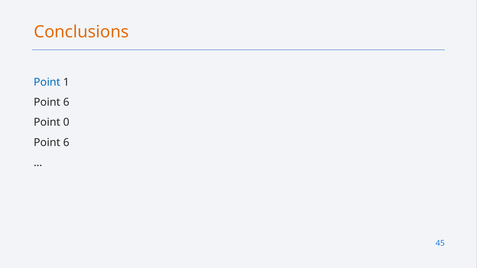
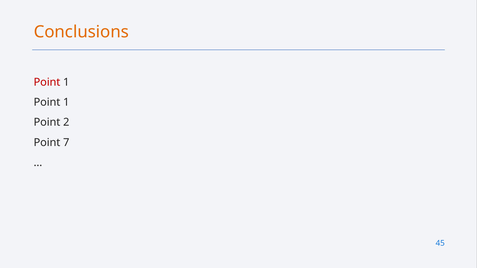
Point colour: blue -> red (47, 82)
6: 6 -> 1 (66, 102)
0: 0 -> 2 (66, 123)
6: 6 -> 7 (66, 143)
